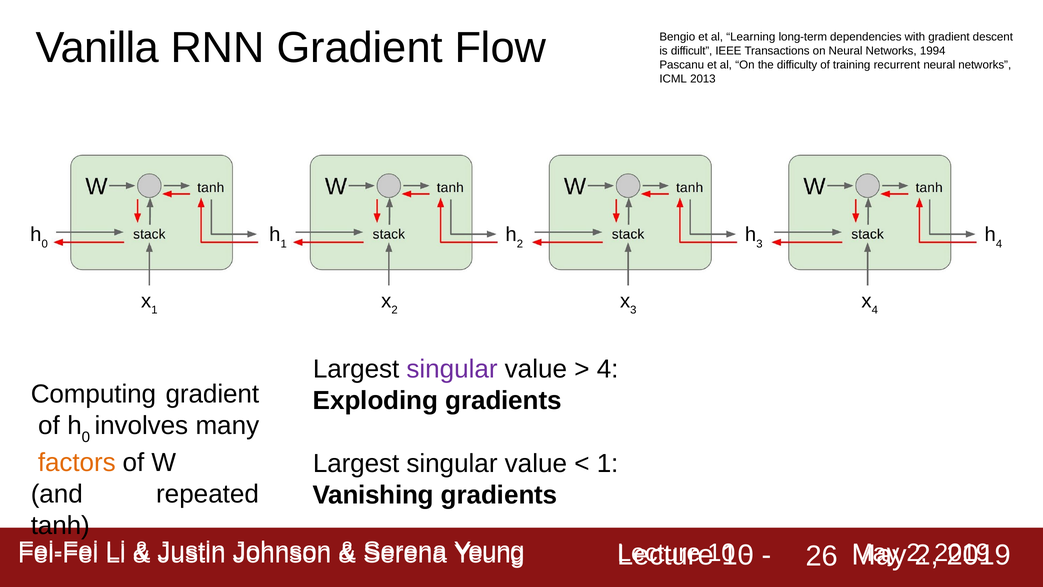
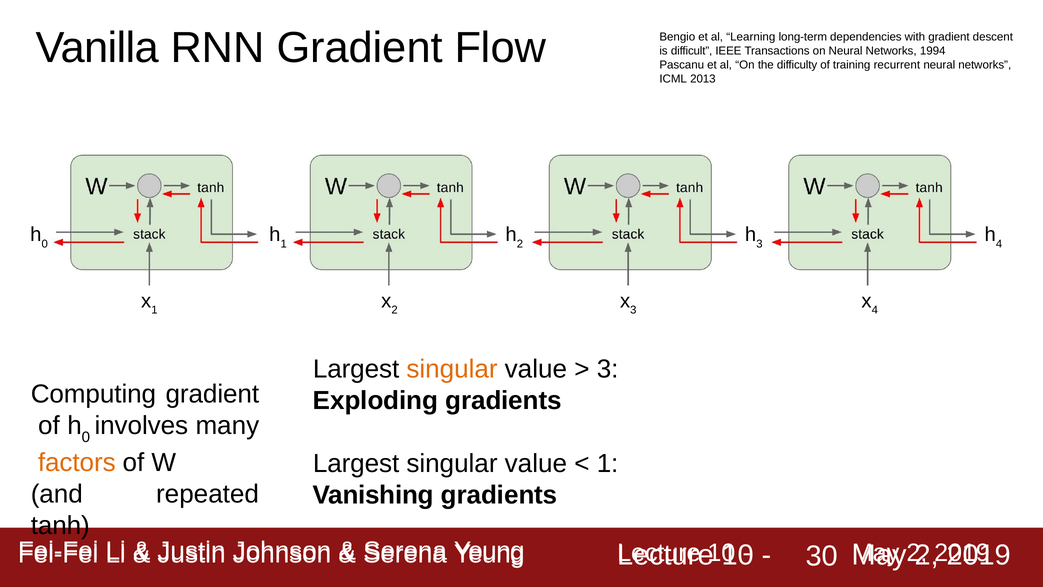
singular colour: purple -> orange (452, 369)
4: 4 -> 3 (608, 369)
26: 26 -> 30 (822, 556)
